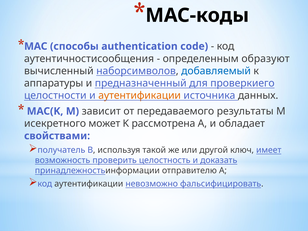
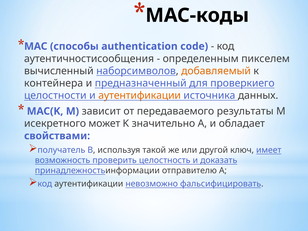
образуют: образуют -> пикселем (266, 59)
добавляемый colour: blue -> orange (216, 71)
аппаратуры: аппаратуры -> контейнера (54, 83)
рассмотрена: рассмотрена -> значительно (163, 124)
